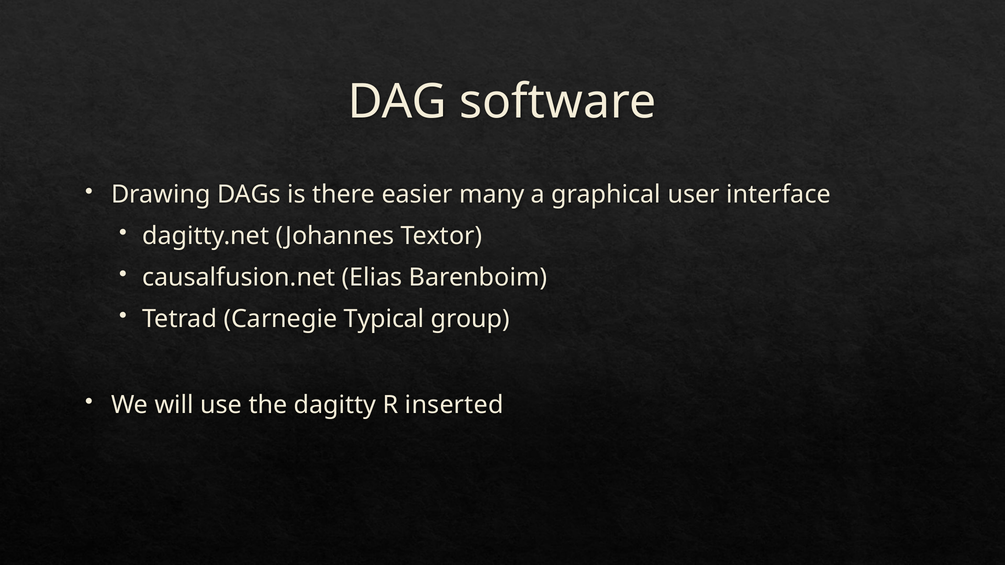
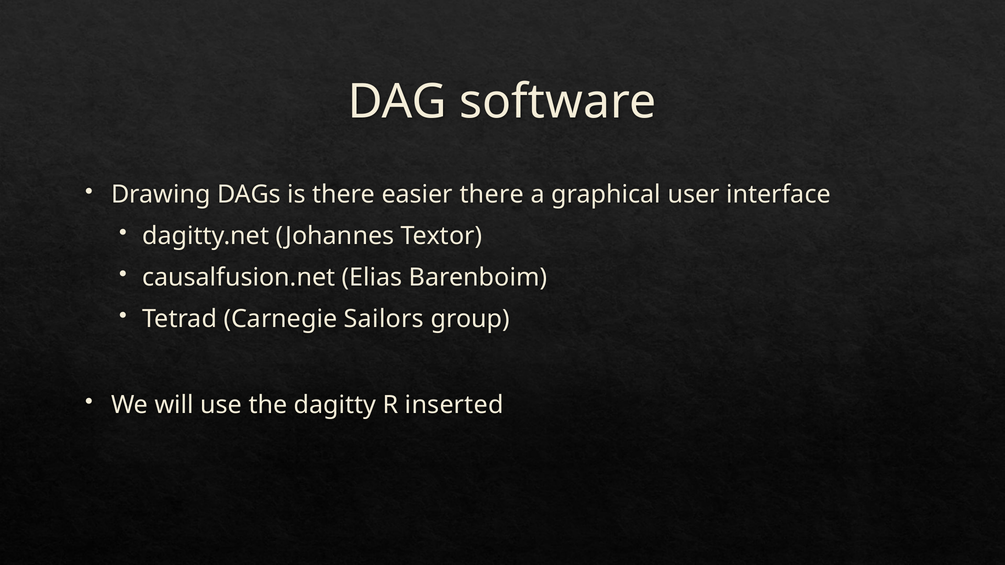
easier many: many -> there (492, 195)
Typical: Typical -> Sailors (384, 319)
